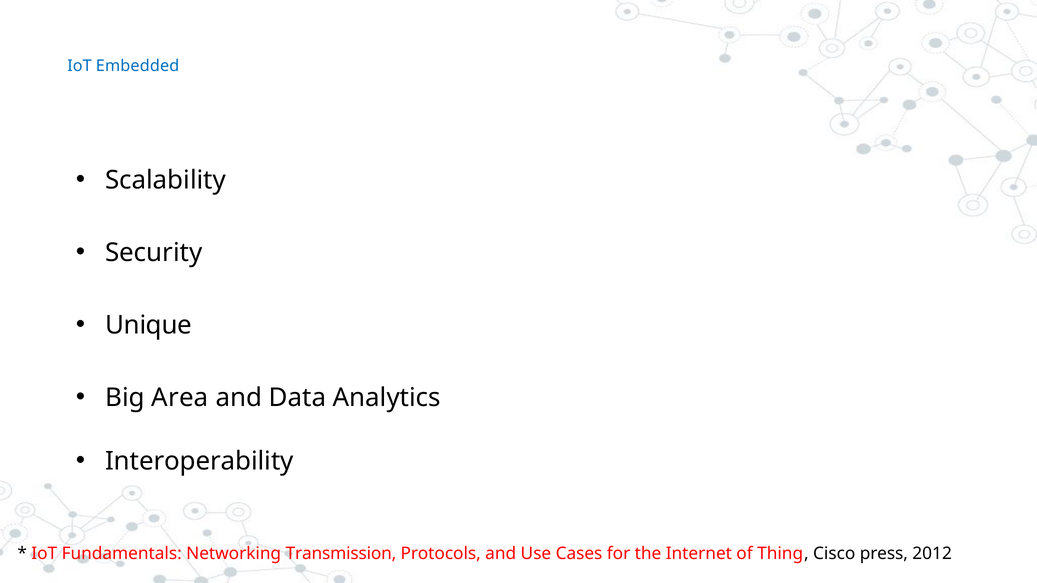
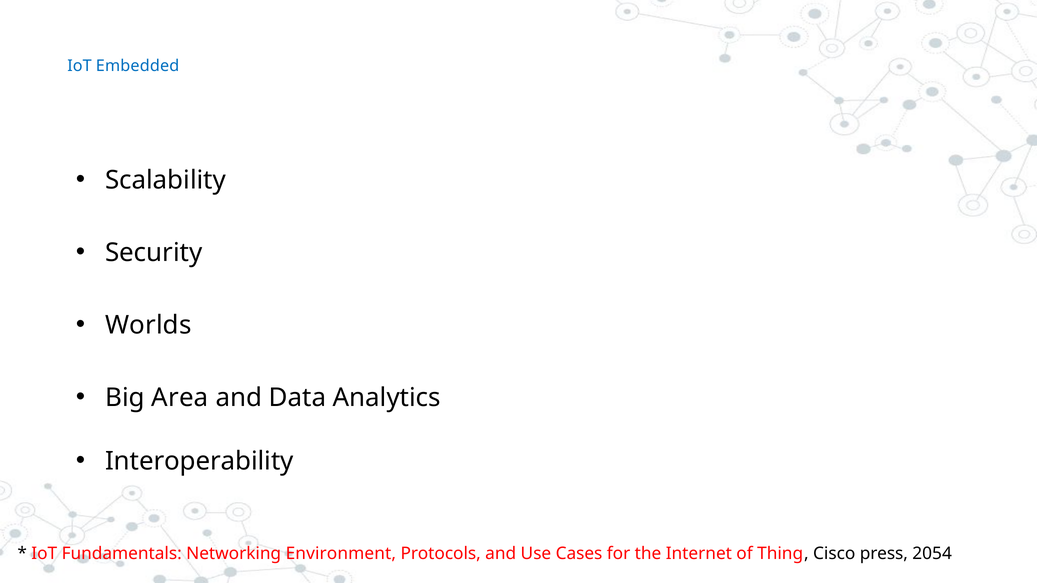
Unique: Unique -> Worlds (148, 326)
Transmission: Transmission -> Environment (341, 554)
2012: 2012 -> 2054 (932, 554)
